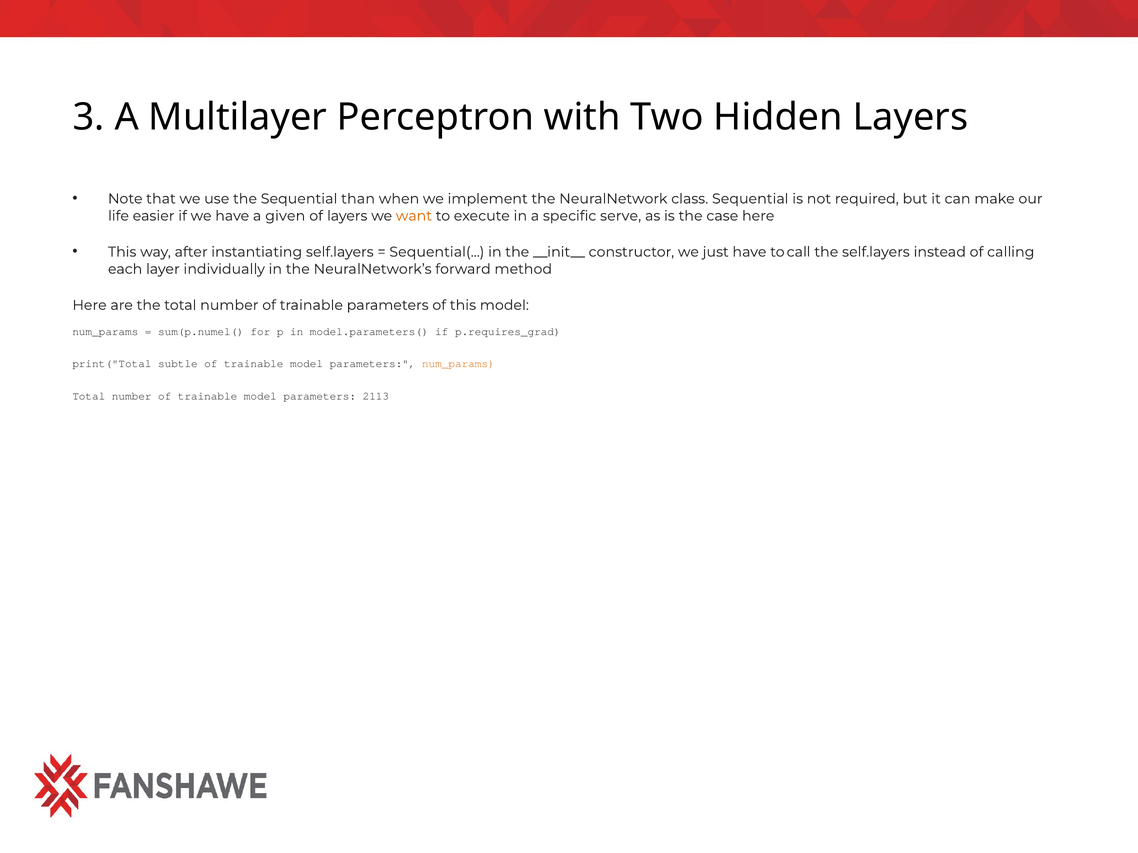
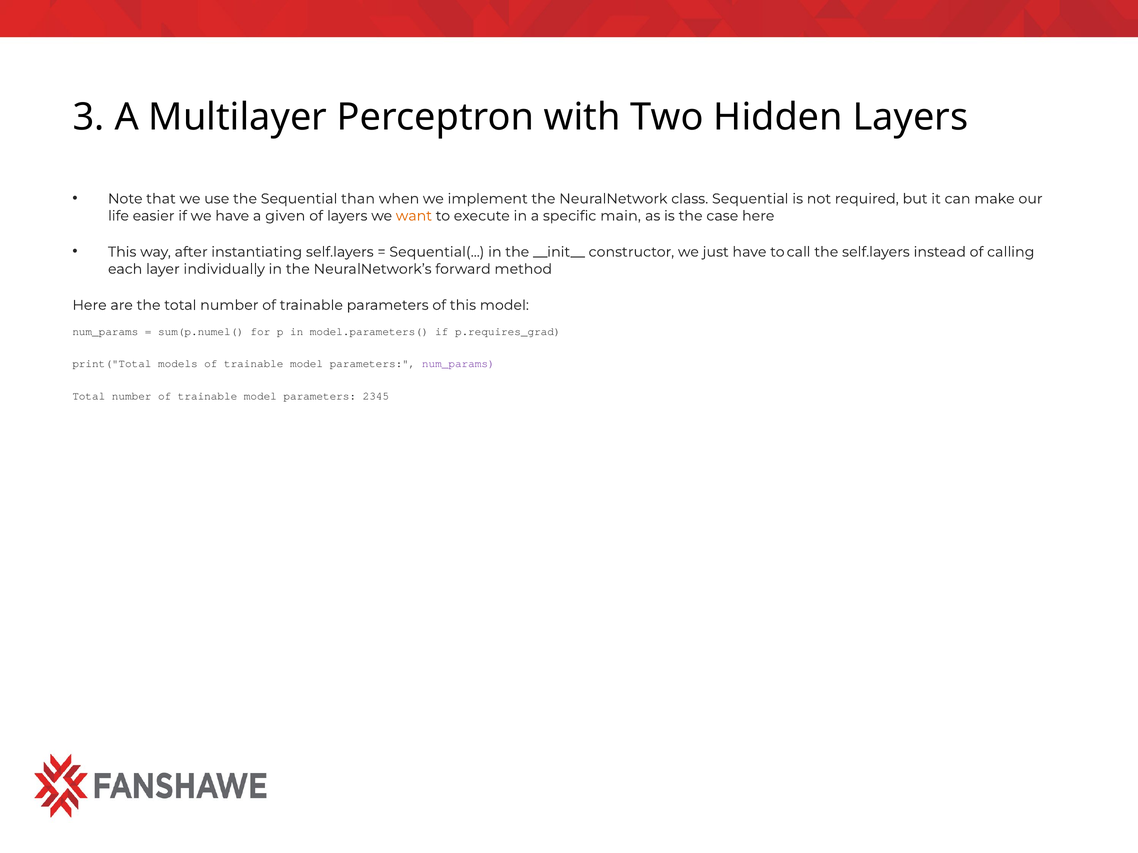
serve: serve -> main (621, 216)
subtle: subtle -> models (178, 364)
num_params colour: orange -> purple (458, 364)
2113: 2113 -> 2345 (376, 396)
